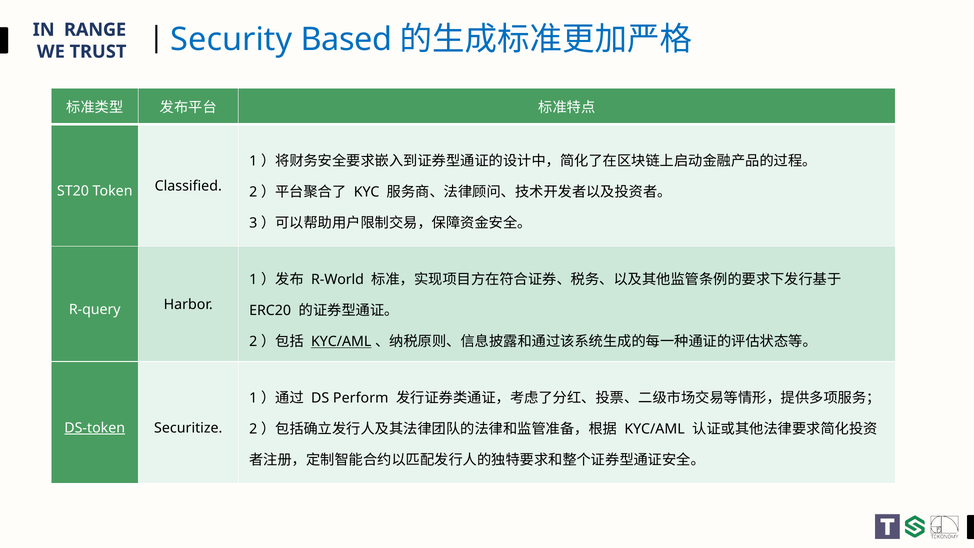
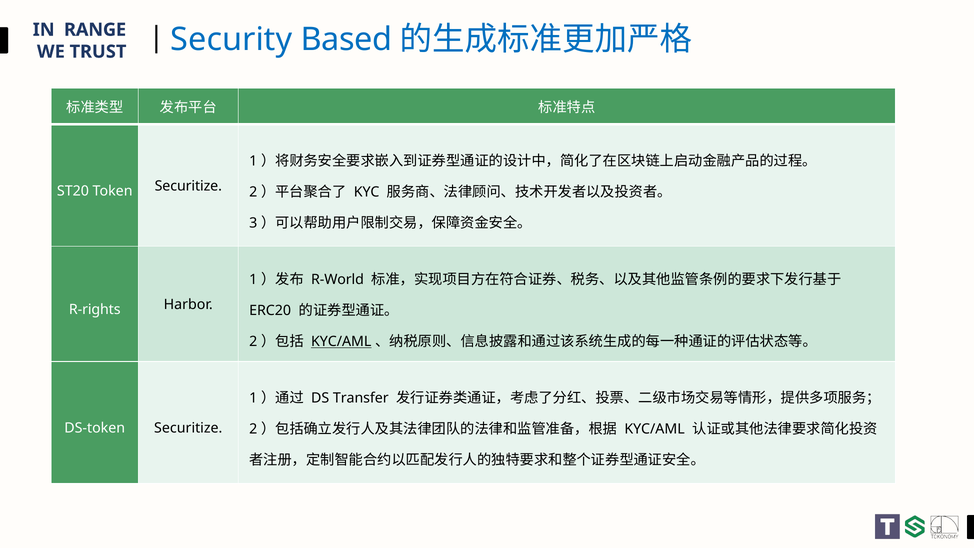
Token Classified: Classified -> Securitize (188, 186)
R-query: R-query -> R-rights (95, 309)
Perform: Perform -> Transfer (361, 398)
DS-token underline: present -> none (95, 428)
